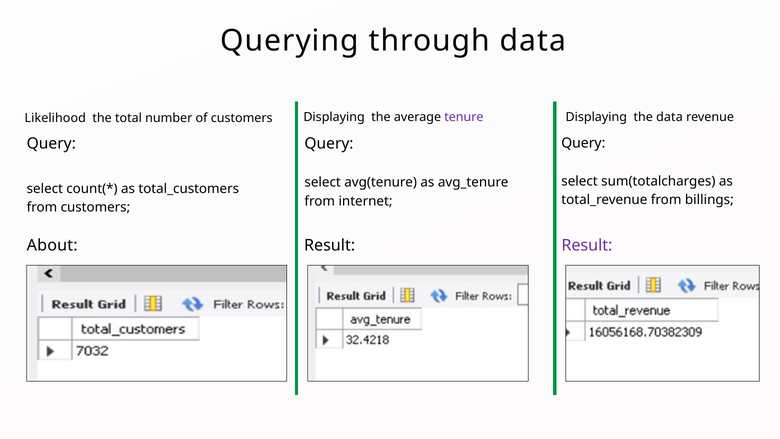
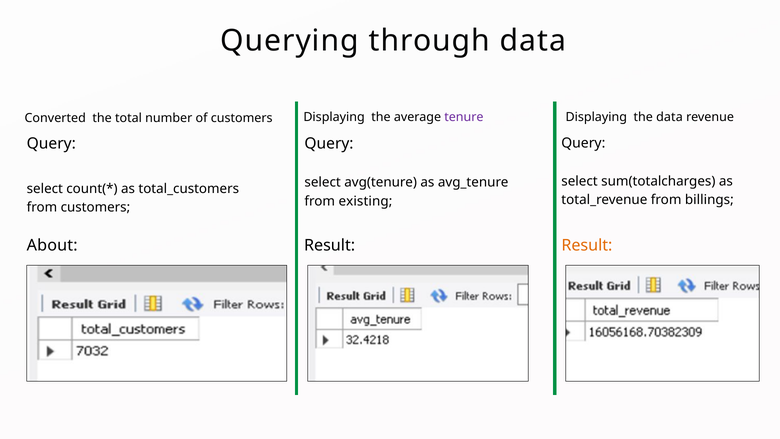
Likelihood: Likelihood -> Converted (55, 118)
internet: internet -> existing (365, 201)
Result colour: purple -> orange (587, 245)
